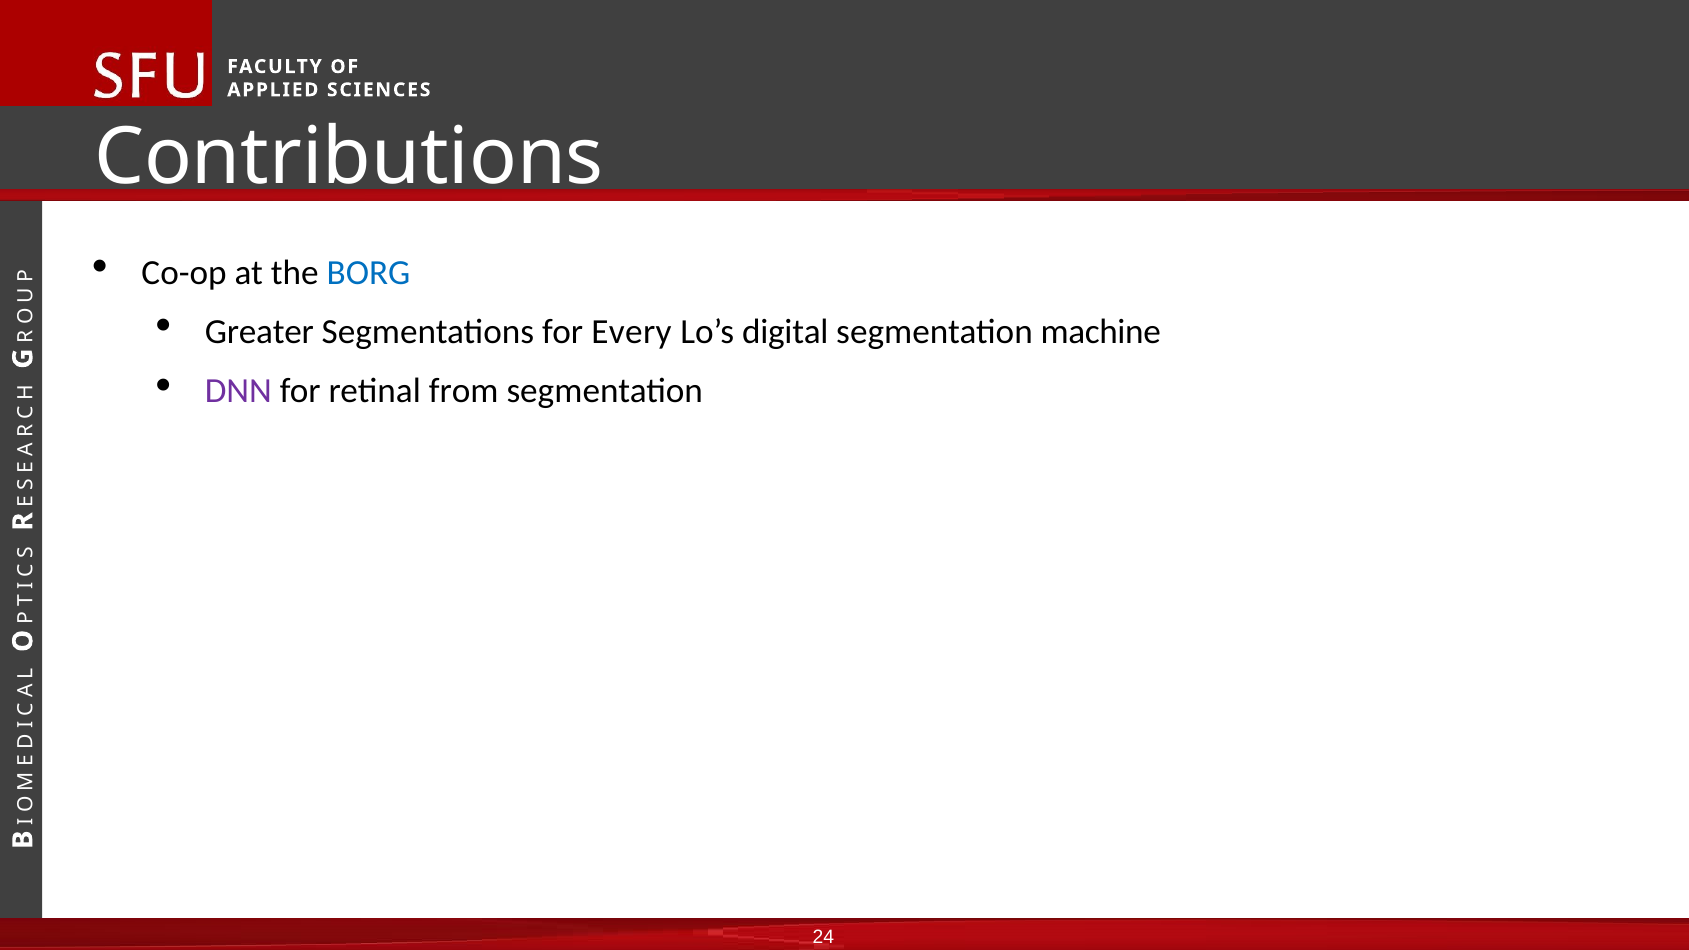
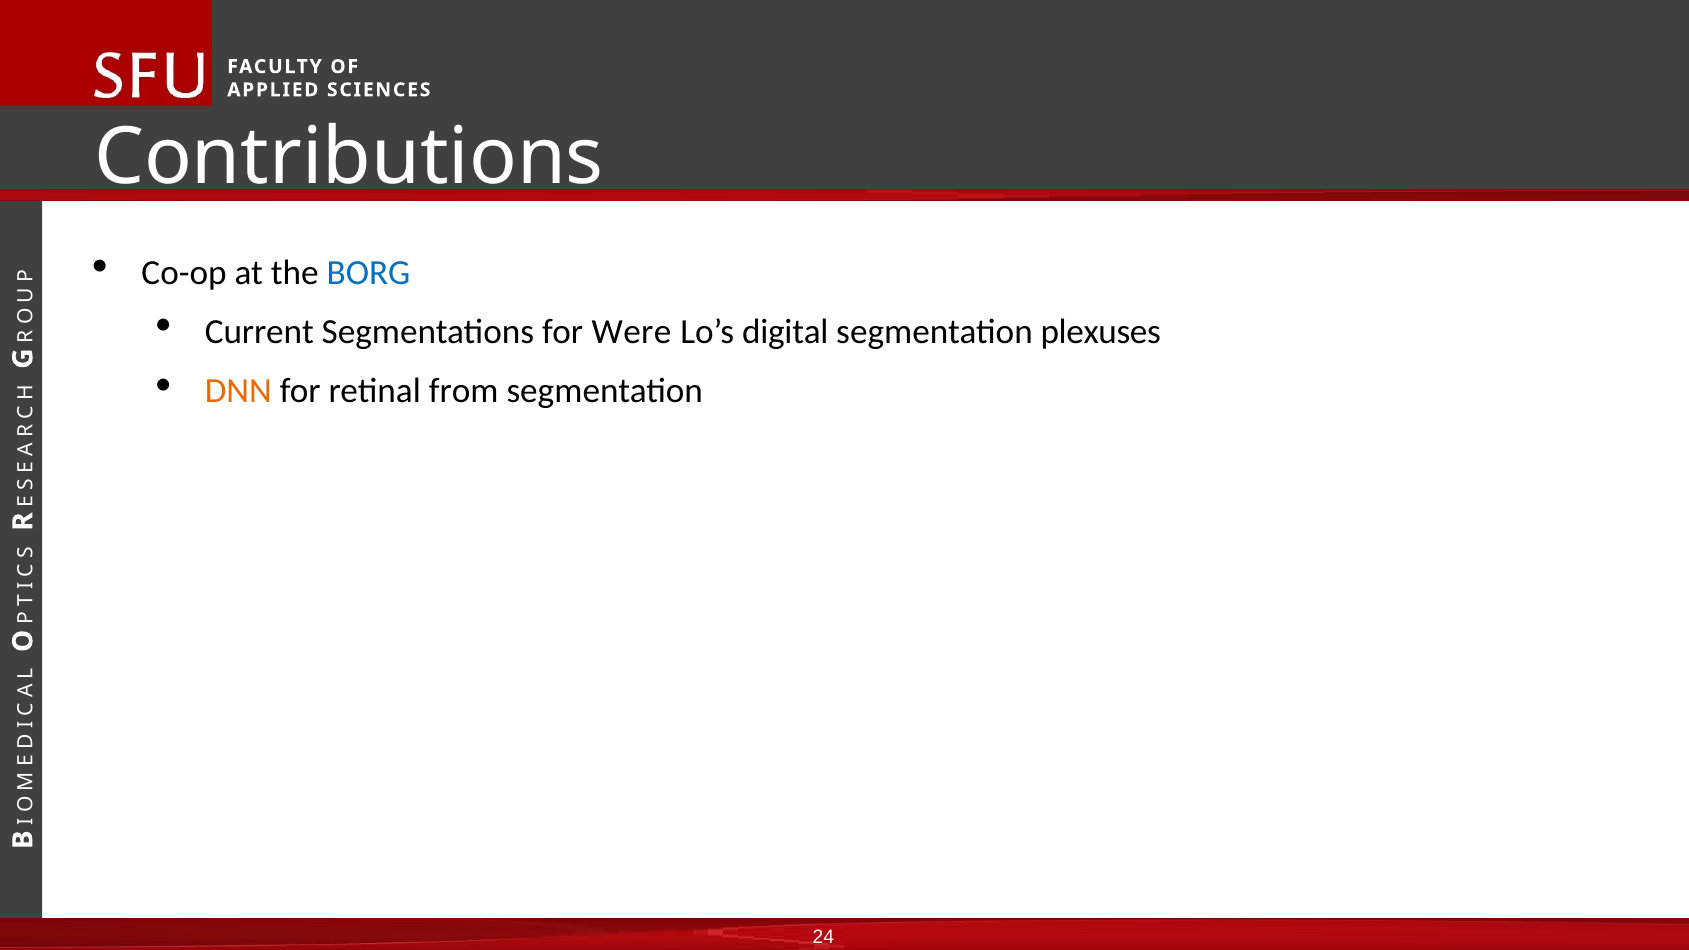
Greater: Greater -> Current (259, 332)
Every: Every -> Were (631, 332)
machine: machine -> plexuses (1101, 332)
DNN colour: purple -> orange (238, 391)
